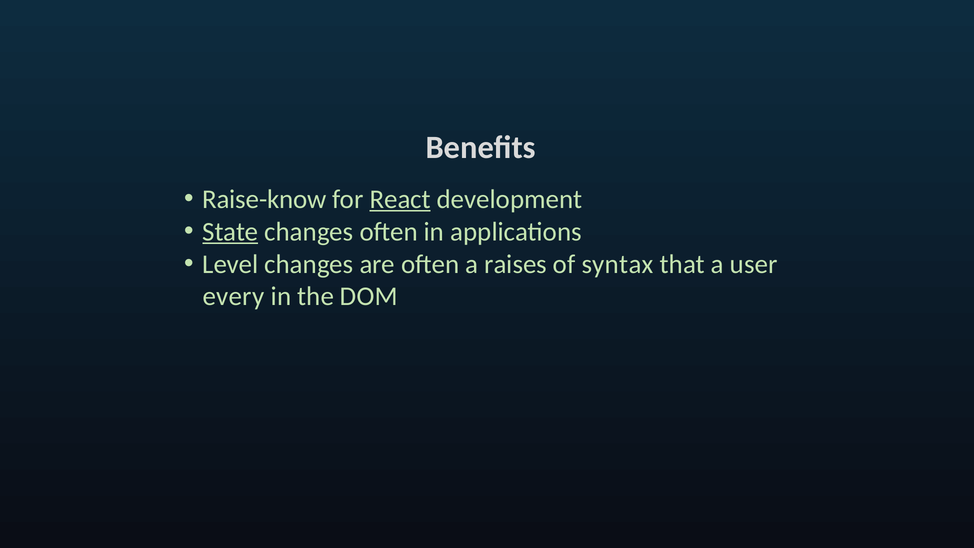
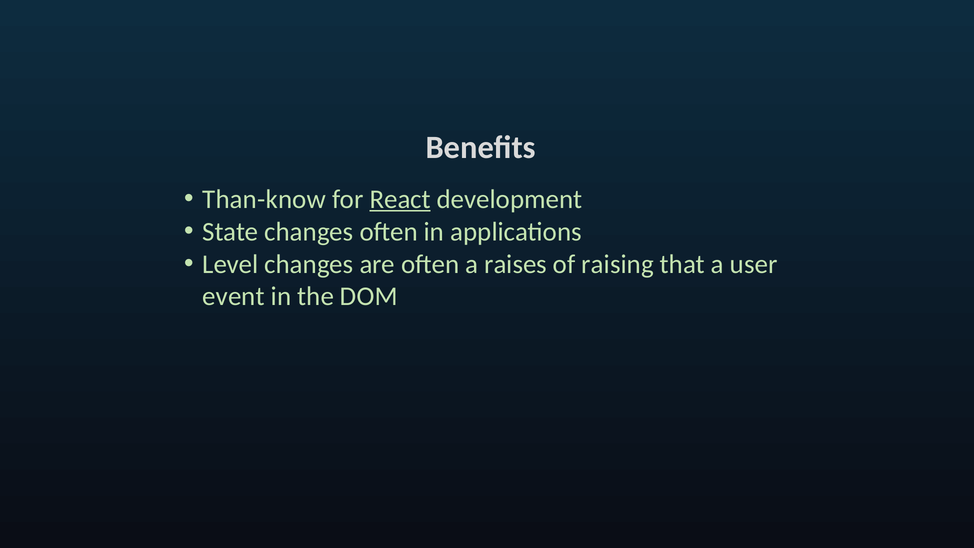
Raise-know: Raise-know -> Than-know (264, 199)
State underline: present -> none (230, 232)
syntax: syntax -> raising (618, 264)
every: every -> event (234, 297)
